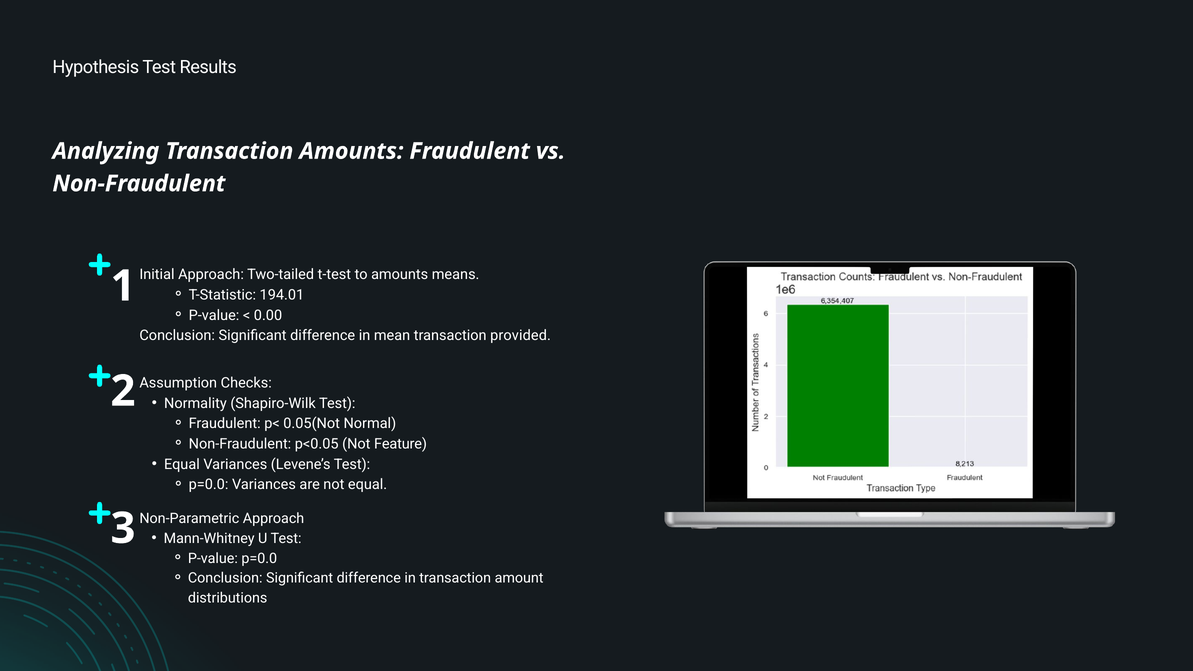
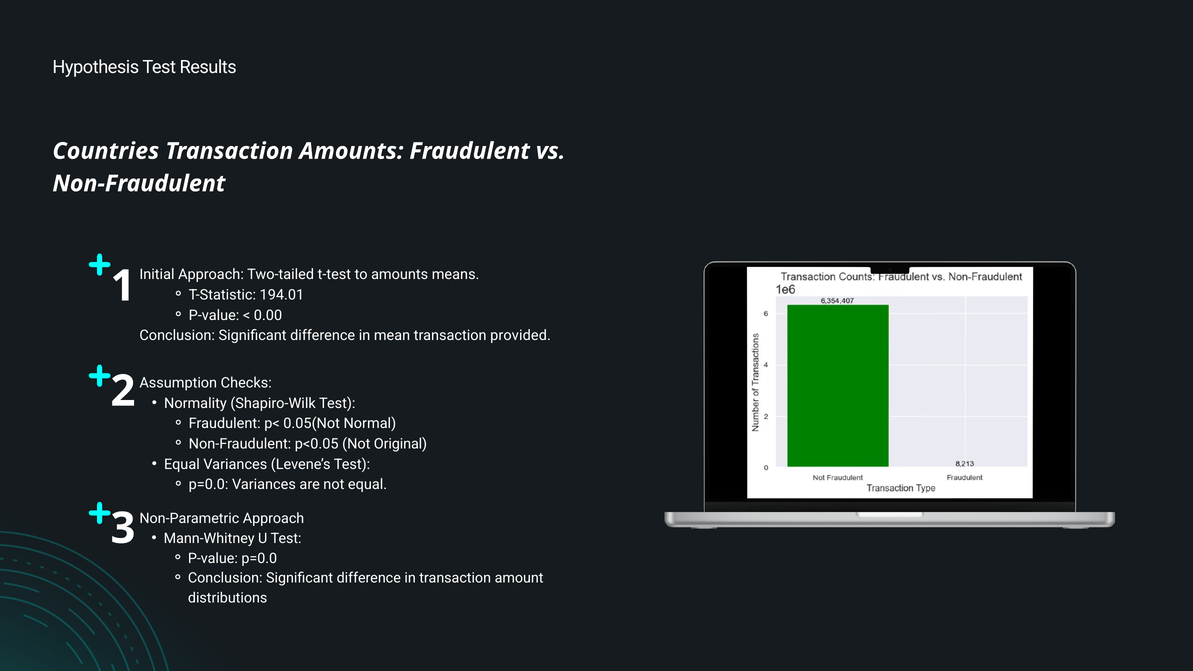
Analyzing: Analyzing -> Countries (106, 151)
Feature: Feature -> Original (400, 444)
